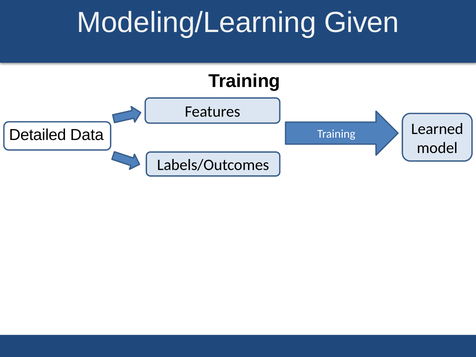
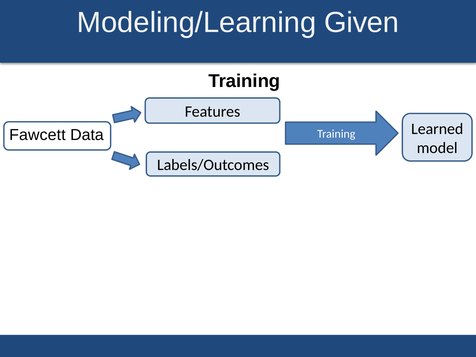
Detailed: Detailed -> Fawcett (37, 135)
